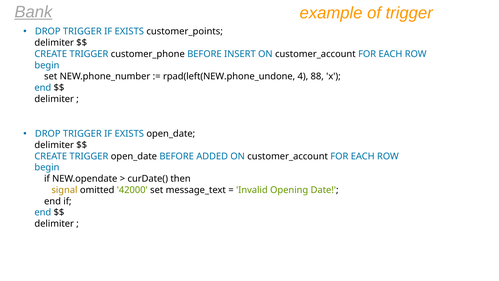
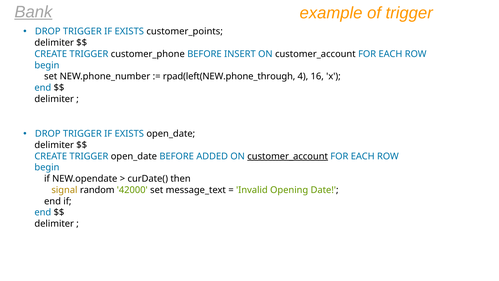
rpad(left(NEW.phone_undone: rpad(left(NEW.phone_undone -> rpad(left(NEW.phone_through (229, 76)
88: 88 -> 16 (317, 76)
customer_account underline: none -> present (288, 156)
omitted: omitted -> random (97, 190)
